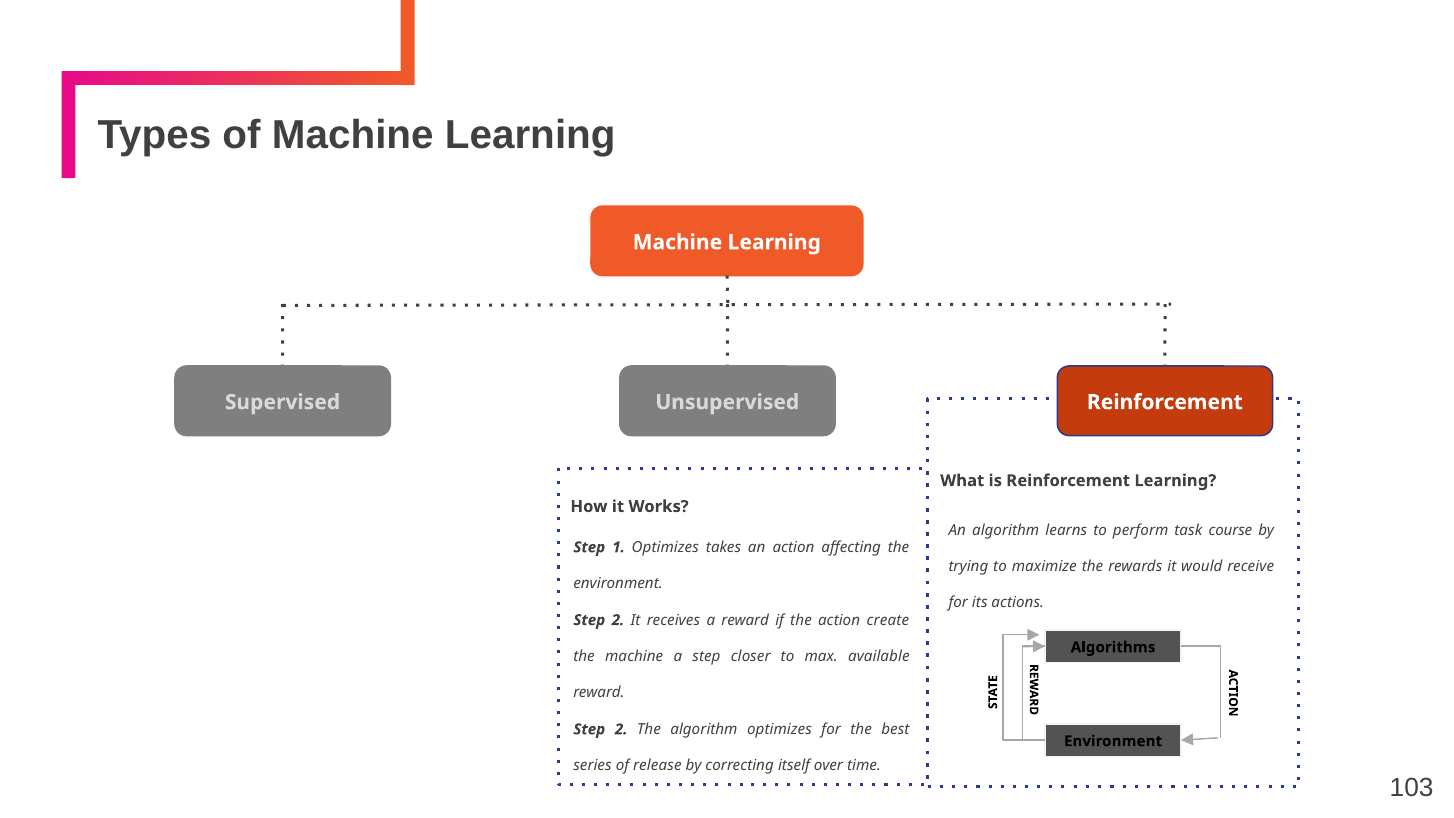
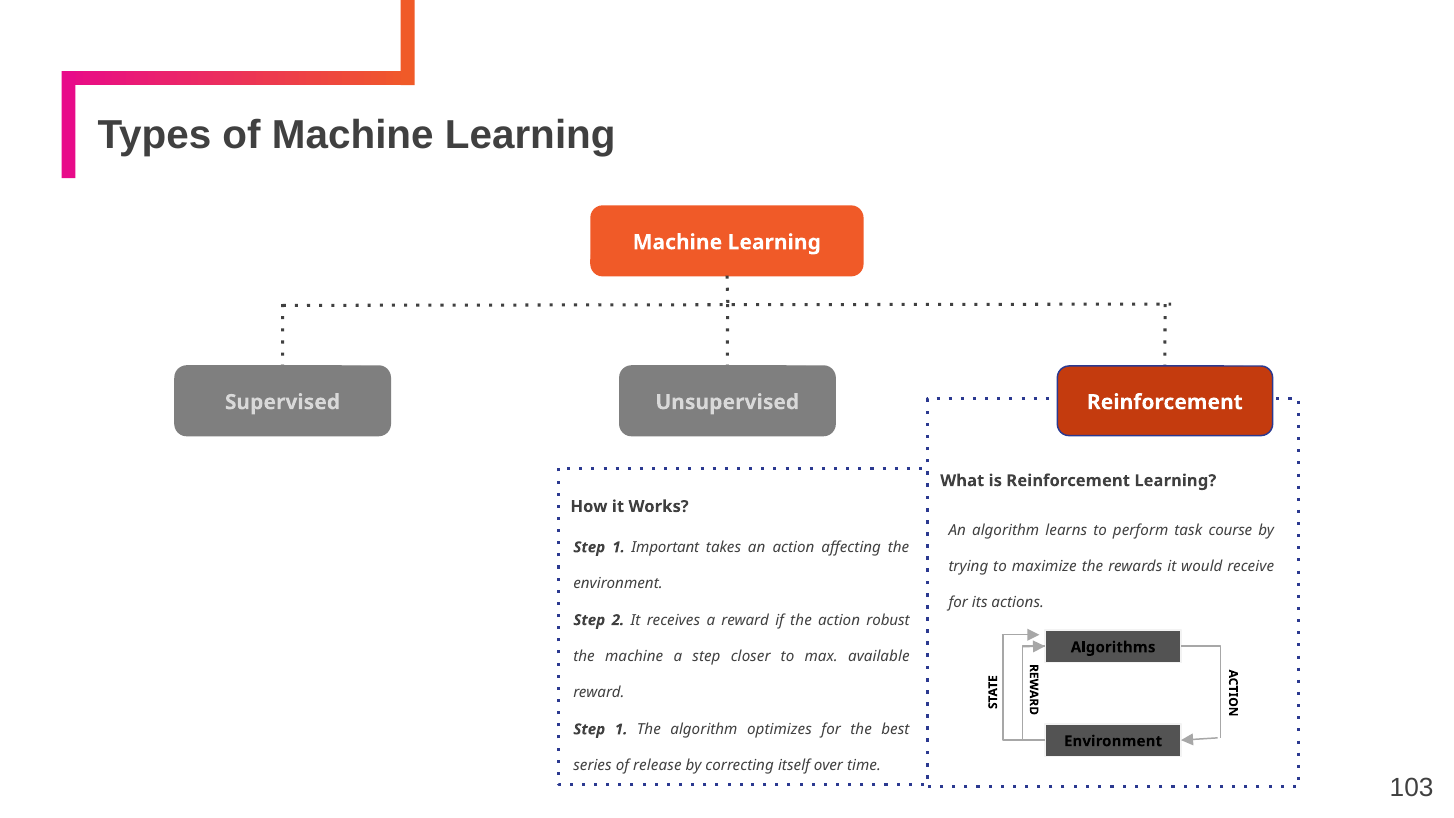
1 Optimizes: Optimizes -> Important (665, 547)
create: create -> robust (888, 620)
2: 2 -> 1 (621, 729)
